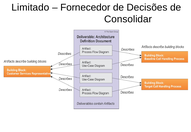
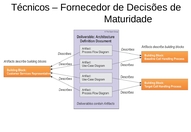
Limitado: Limitado -> Técnicos (30, 7)
Consolidar: Consolidar -> Maturidade (128, 19)
